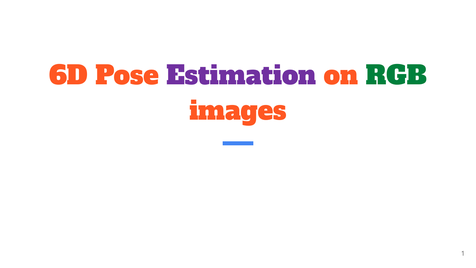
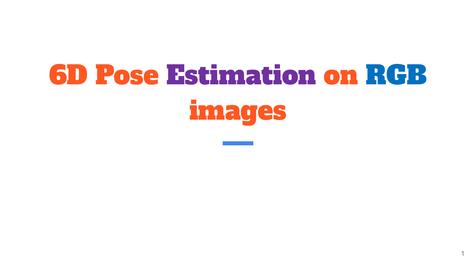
RGB colour: green -> blue (396, 76)
